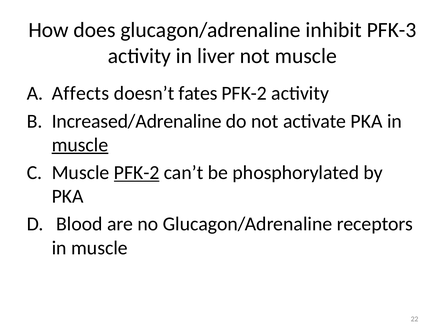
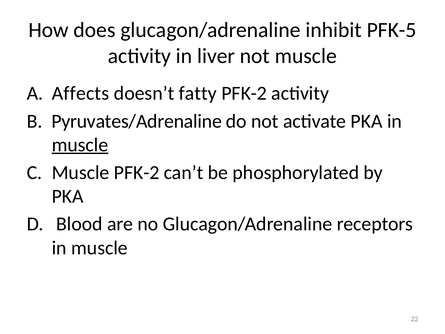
PFK-3: PFK-3 -> PFK-5 (392, 30)
fates: fates -> fatty (198, 93)
Increased/Adrenaline: Increased/Adrenaline -> Pyruvates/Adrenaline (137, 121)
PFK-2 underline: present -> none (137, 172)
